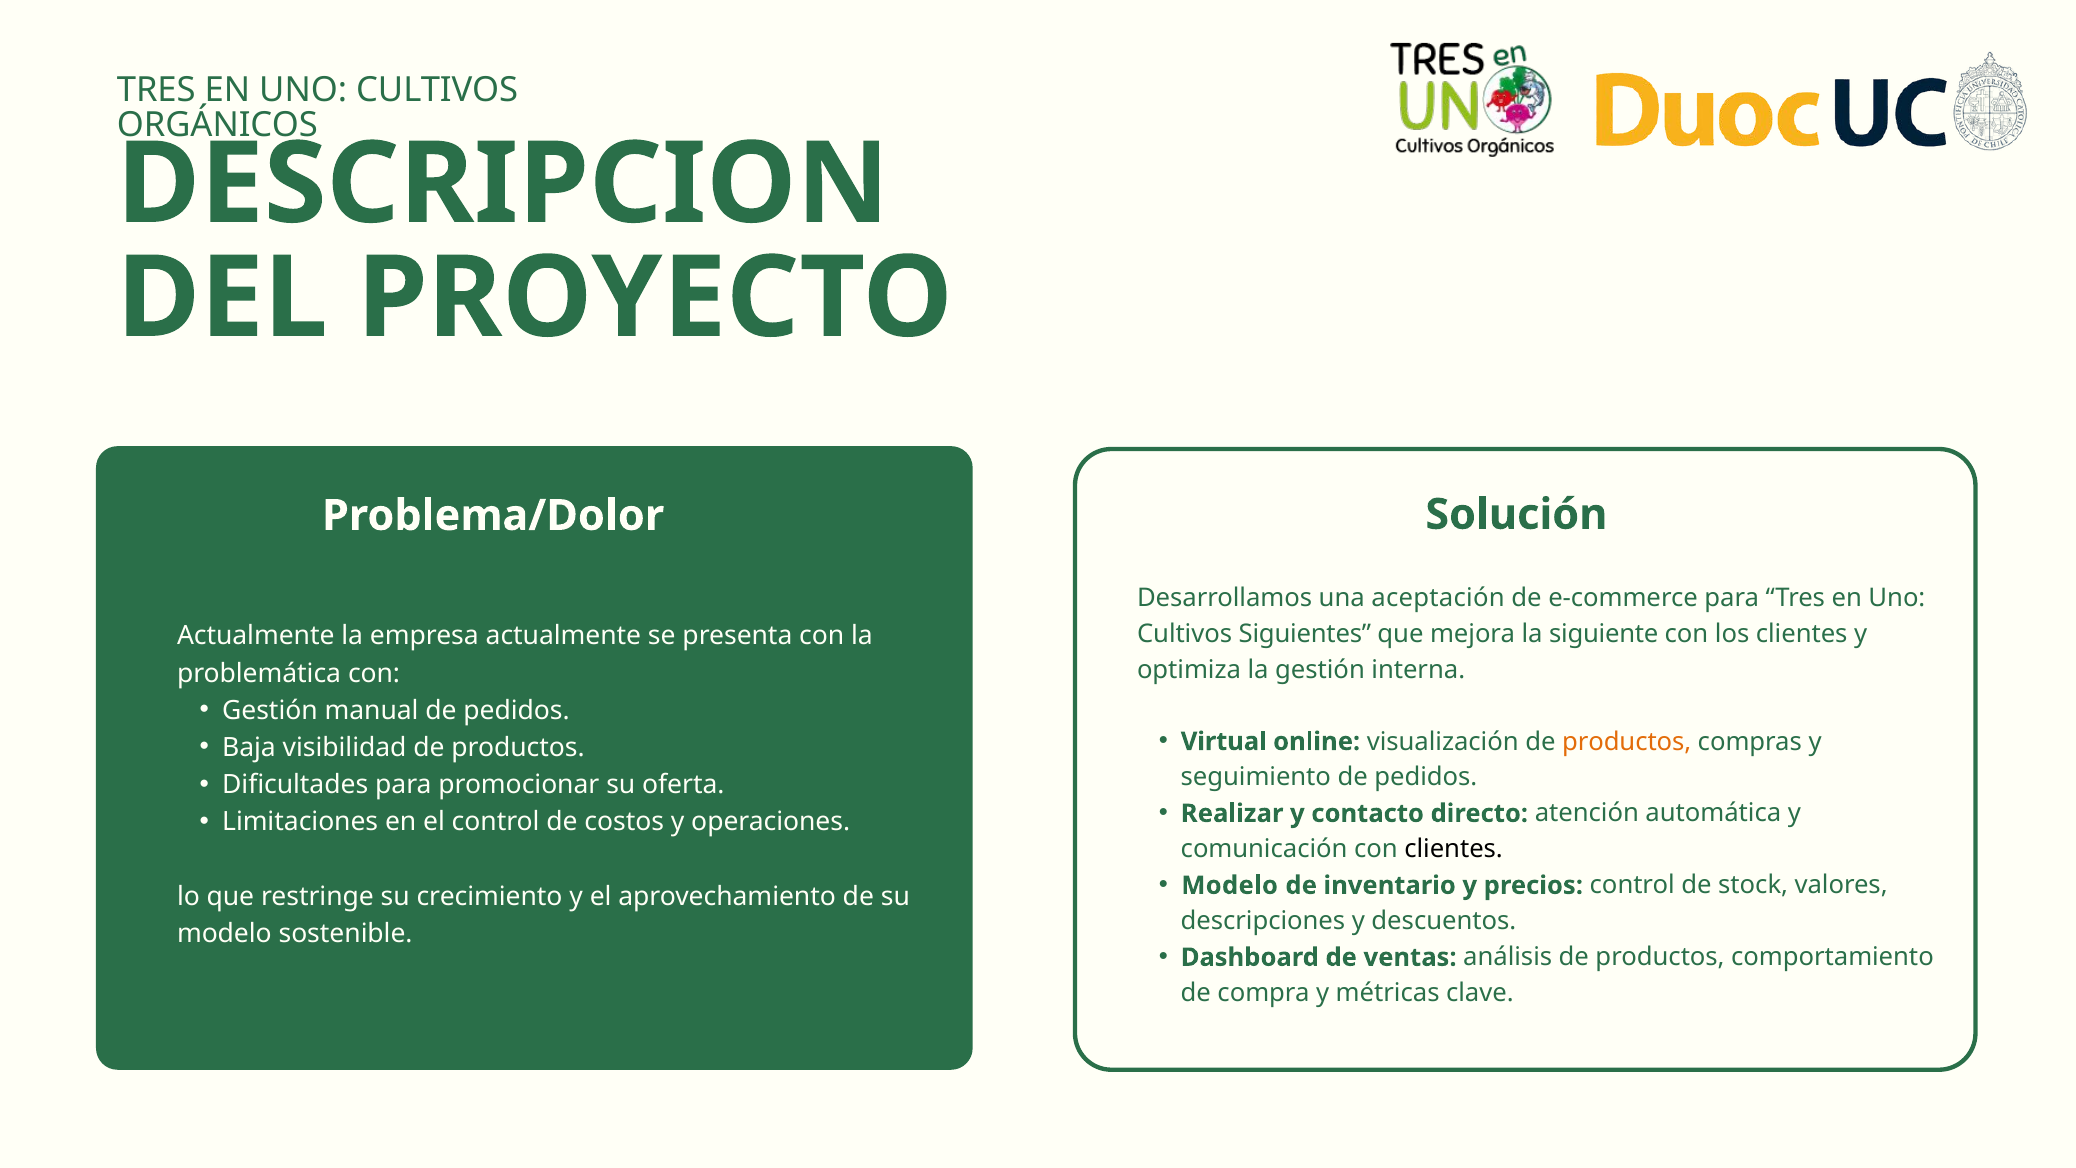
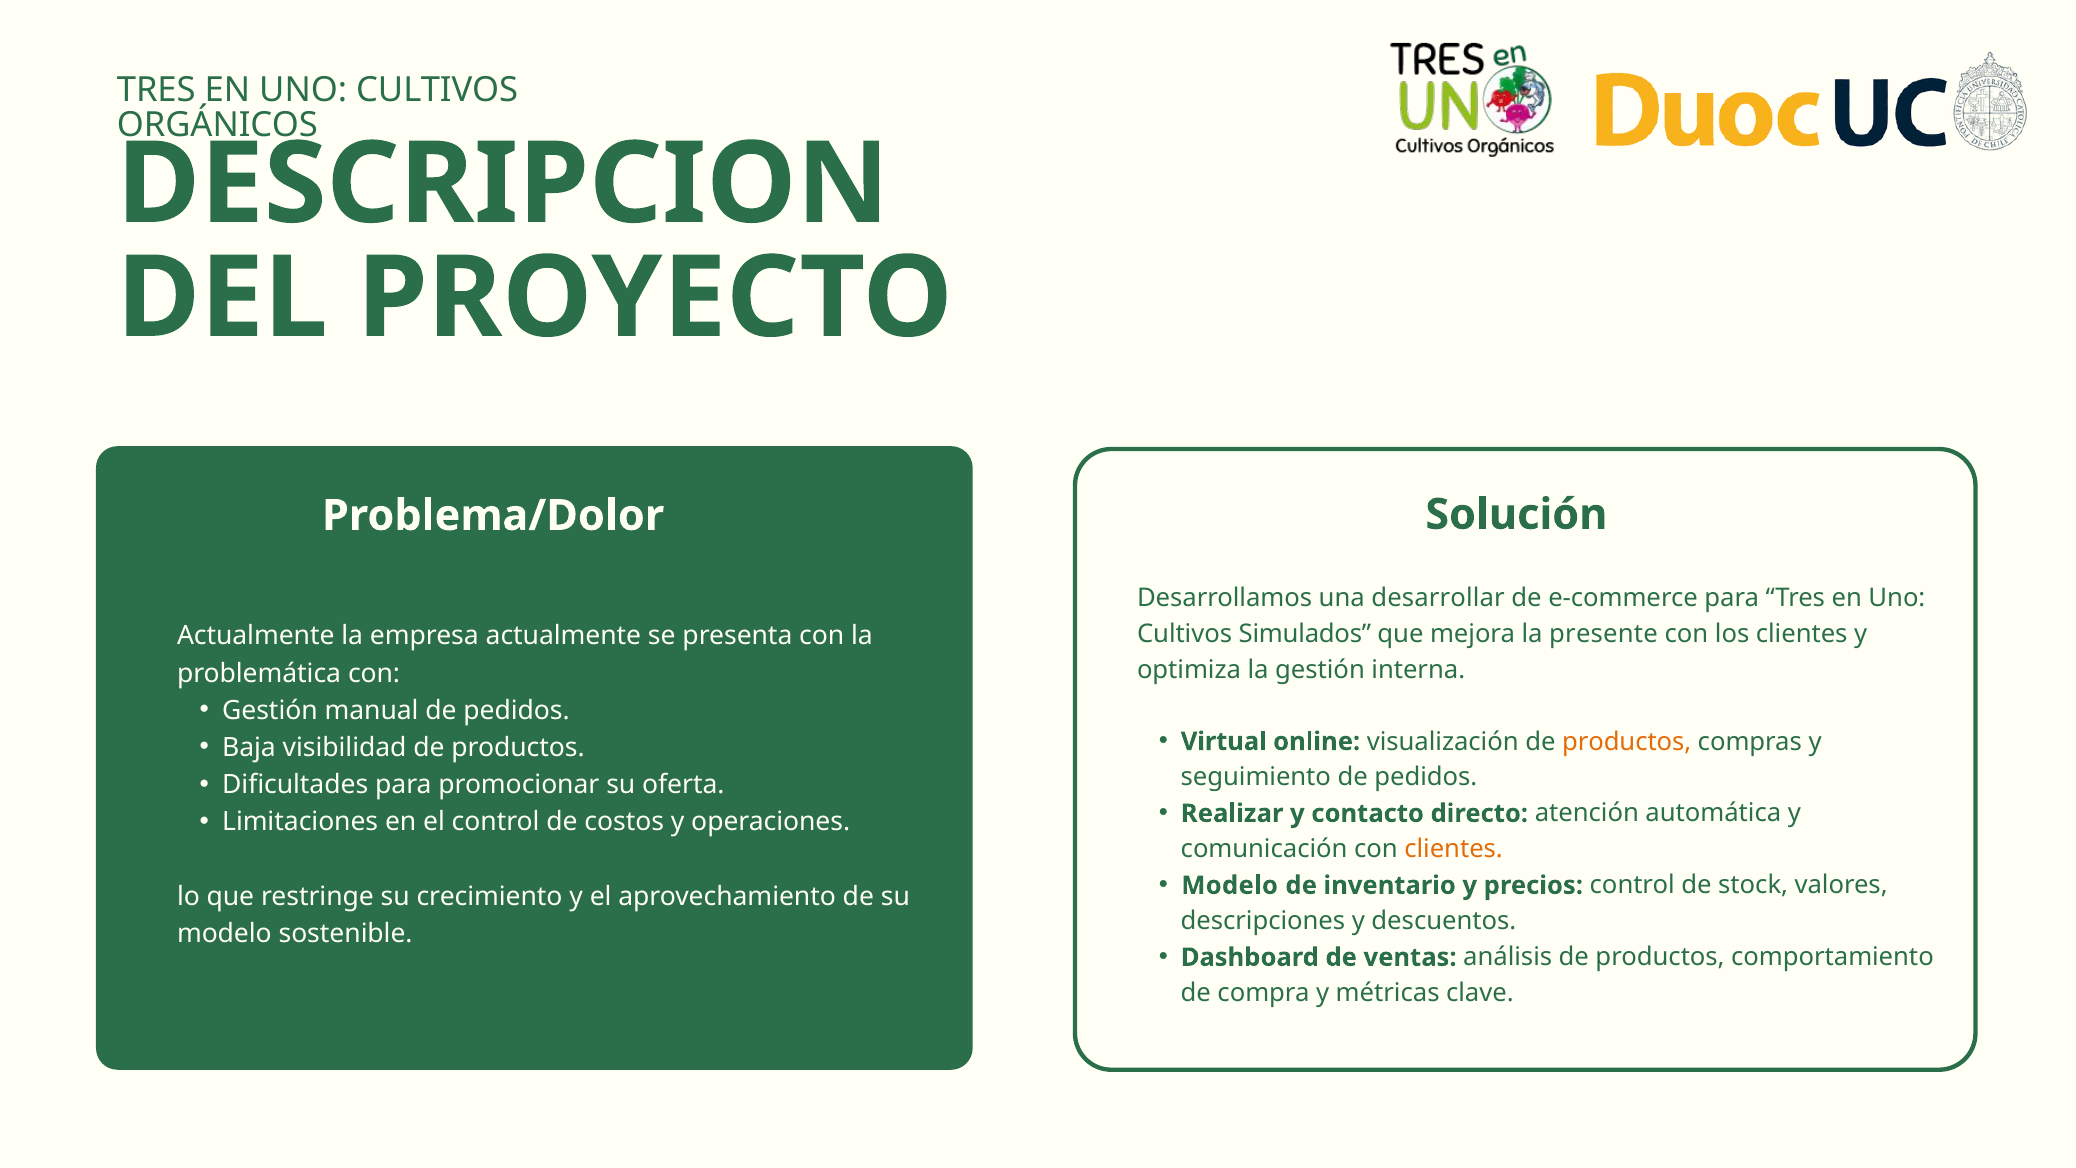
aceptación: aceptación -> desarrollar (1438, 598)
Siguientes: Siguientes -> Simulados (1305, 633)
siguiente: siguiente -> presente (1604, 633)
clientes colour: black -> orange (1454, 849)
